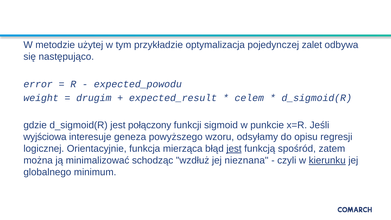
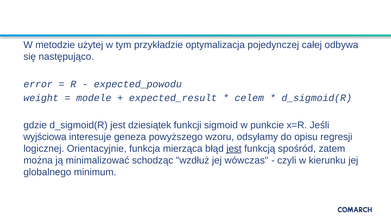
zalet: zalet -> całej (312, 45)
drugim: drugim -> modele (94, 98)
połączony: połączony -> dziesiątek (150, 125)
nieznana: nieznana -> wówczas (246, 160)
kierunku underline: present -> none (327, 160)
